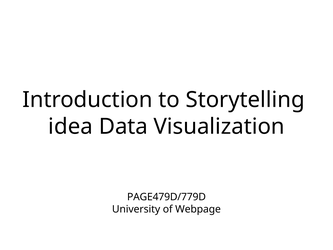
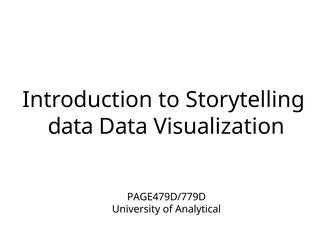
idea: idea -> data (71, 126)
Webpage: Webpage -> Analytical (198, 209)
